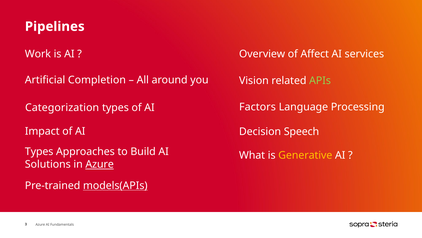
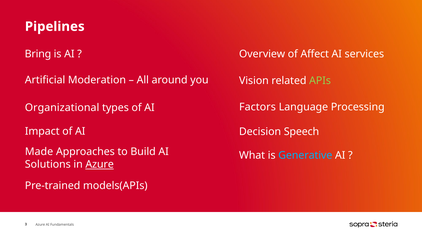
Work: Work -> Bring (38, 54)
Completion: Completion -> Moderation (97, 80)
Categorization: Categorization -> Organizational (62, 107)
Types: Types -> Made (39, 151)
Generative colour: yellow -> light blue (305, 155)
models(APIs underline: present -> none (115, 185)
